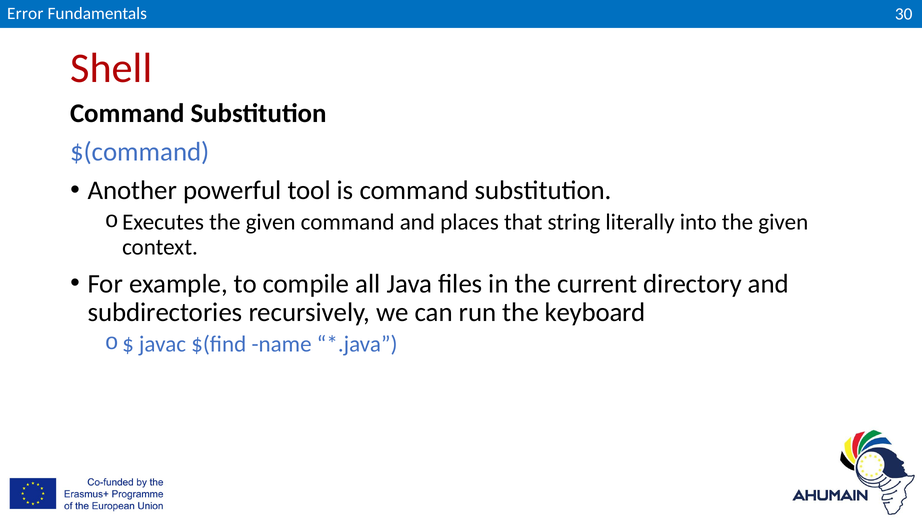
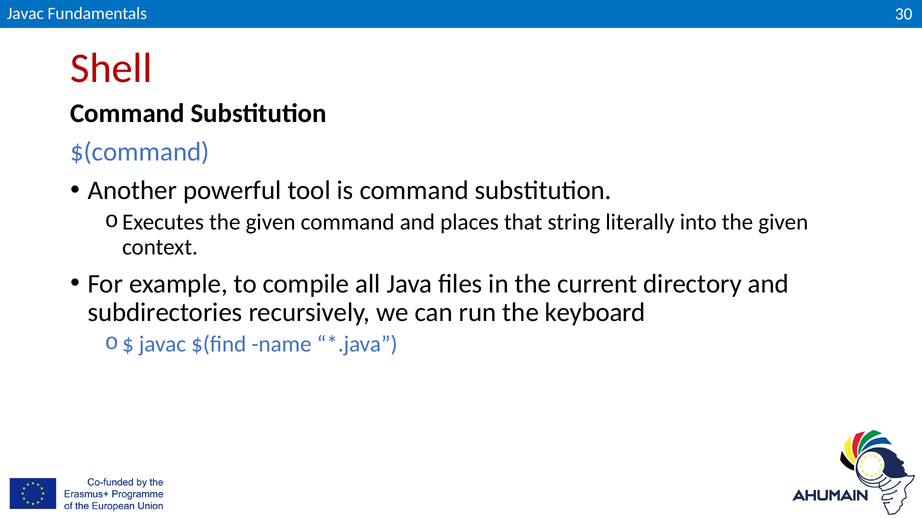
Error: Error -> Javac (25, 14)
